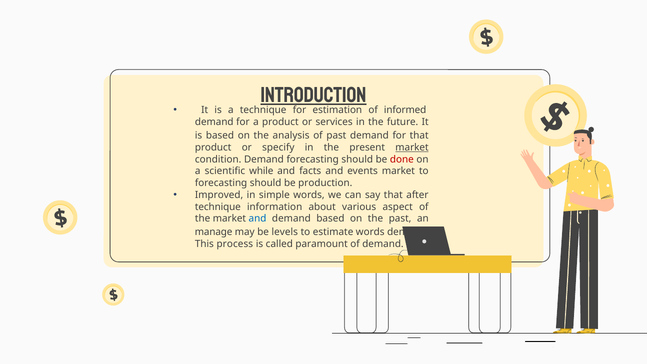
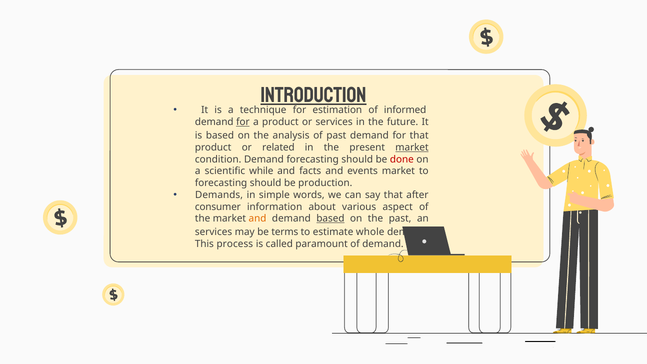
for underline: none -> present (243, 122)
specify: specify -> related (278, 147)
Improved: Improved -> Demands (219, 195)
technique: technique -> consumer (218, 207)
and colour: blue -> orange (257, 219)
based underline: none -> present (330, 219)
manage: manage -> services (214, 232)
levels: levels -> terms (285, 232)
estimate words: words -> whole (370, 232)
